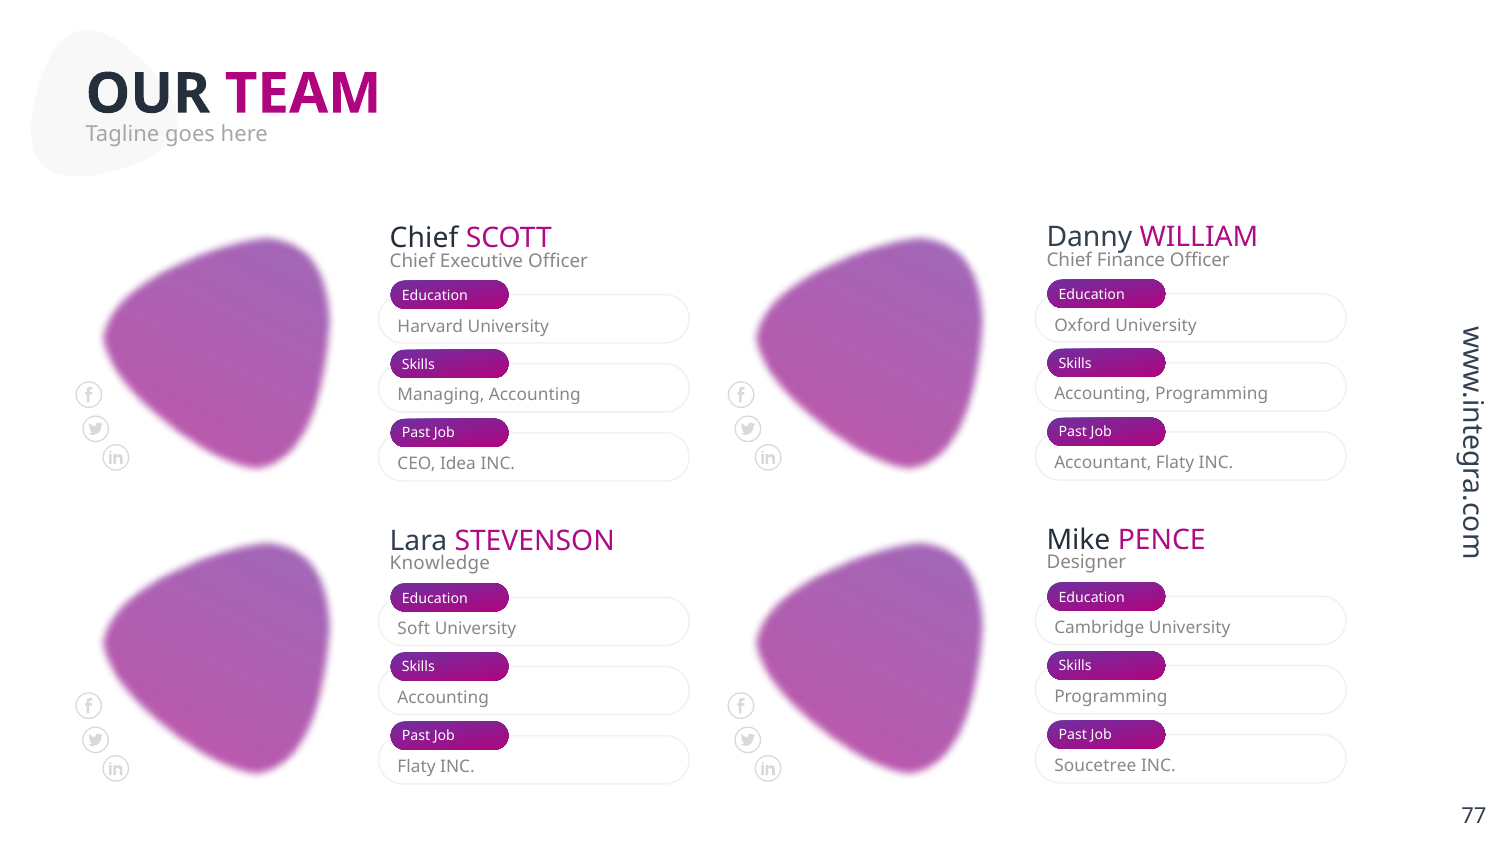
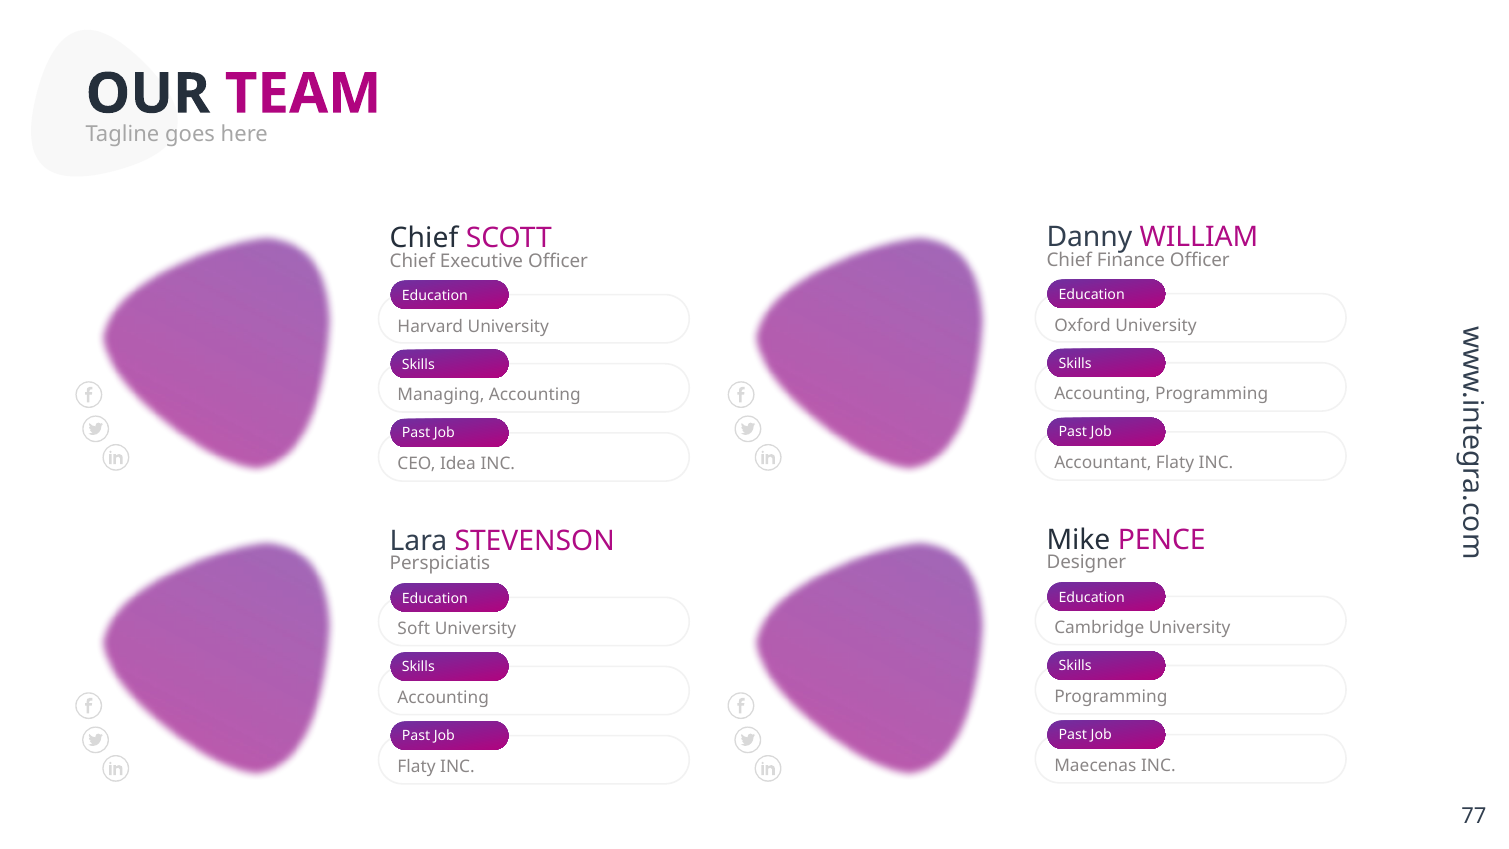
Knowledge: Knowledge -> Perspiciatis (440, 564)
Soucetree: Soucetree -> Maecenas (1095, 765)
